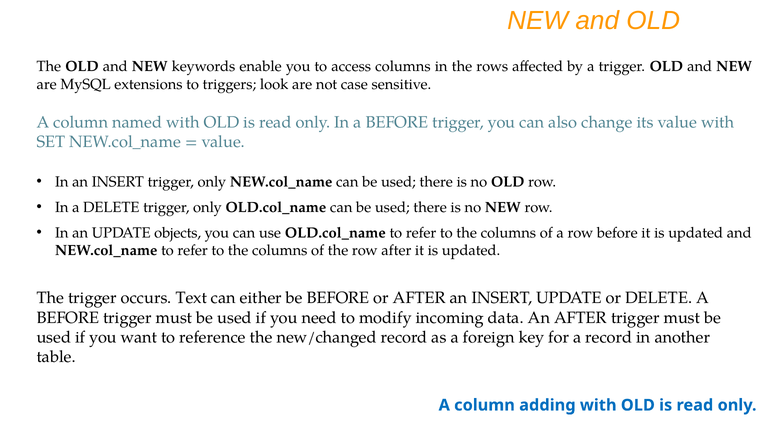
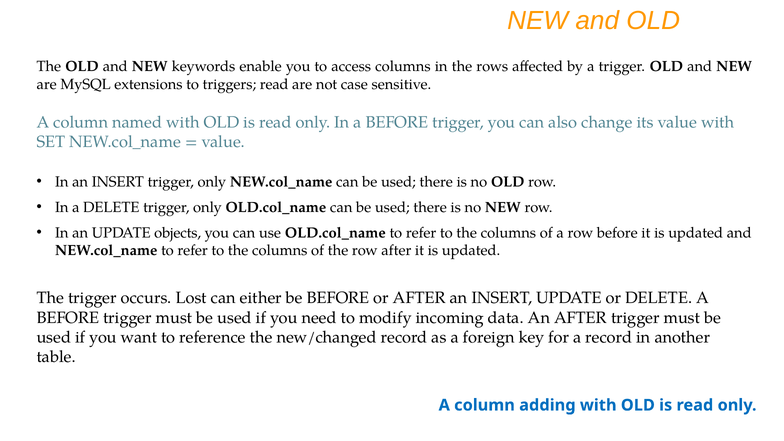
triggers look: look -> read (274, 84)
Text: Text -> Lost (191, 298)
